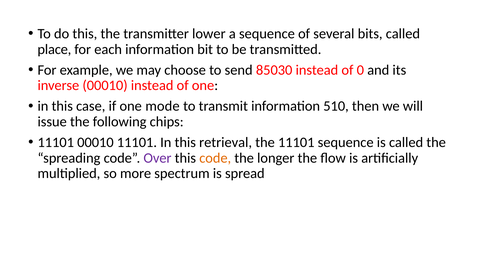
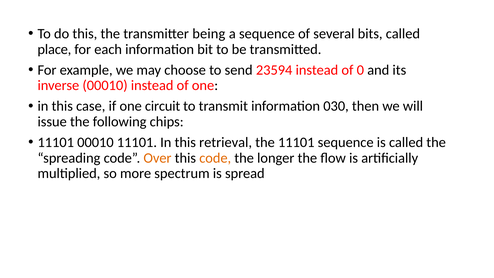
lower: lower -> being (209, 34)
85030: 85030 -> 23594 (274, 70)
mode: mode -> circuit (163, 106)
510: 510 -> 030 (336, 106)
Over colour: purple -> orange (157, 158)
